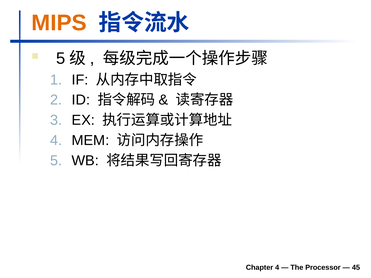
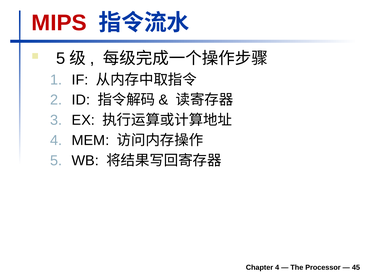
MIPS colour: orange -> red (59, 23)
